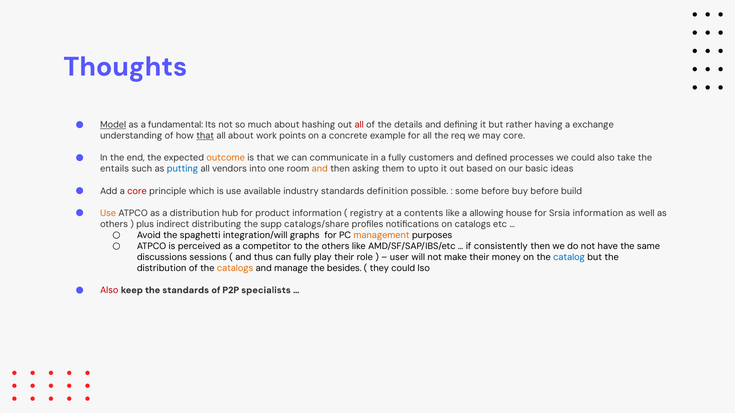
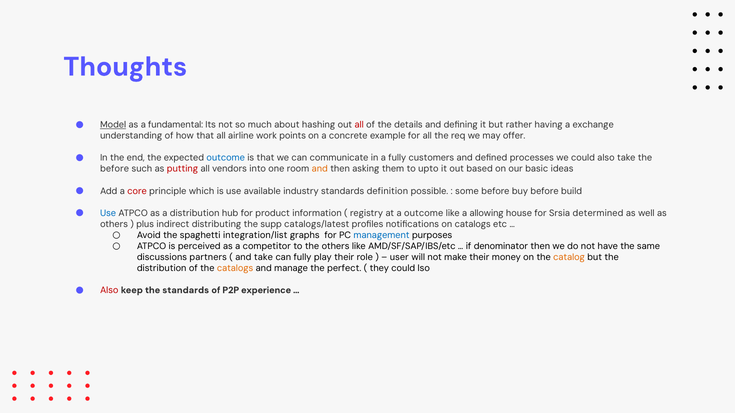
that underline: present -> none (205, 136)
all about: about -> airline (241, 136)
may core: core -> offer (514, 136)
outcome colour: orange -> blue (226, 158)
entails: entails -> before (115, 169)
putting colour: blue -> red (182, 169)
Use colour: orange -> blue (108, 213)
a contents: contents -> outcome (424, 213)
Srsia information: information -> determined (598, 213)
catalogs/share: catalogs/share -> catalogs/latest (317, 224)
integration/will: integration/will -> integration/list (255, 235)
management colour: orange -> blue (382, 235)
consistently: consistently -> denominator (501, 246)
sessions: sessions -> partners (208, 257)
and thus: thus -> take (263, 257)
catalog colour: blue -> orange (569, 257)
besides: besides -> perfect (344, 268)
specialists: specialists -> experience (266, 290)
